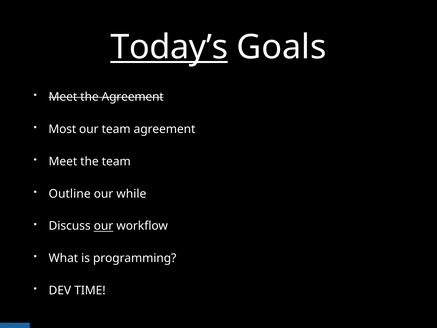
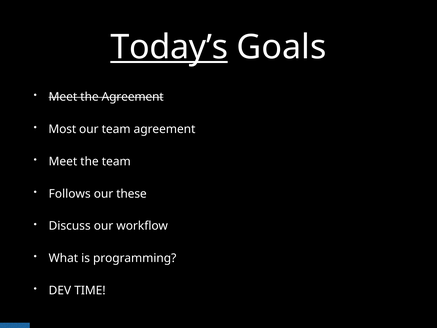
Outline: Outline -> Follows (70, 194)
while: while -> these (131, 194)
our underline: present -> none (104, 226)
